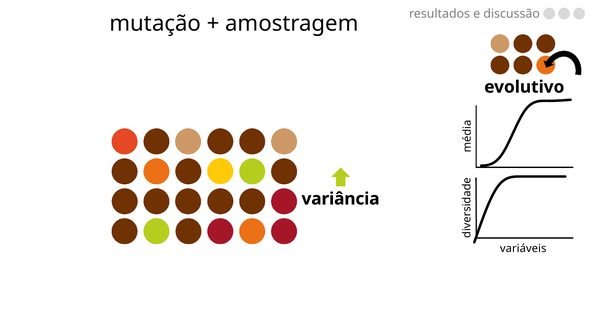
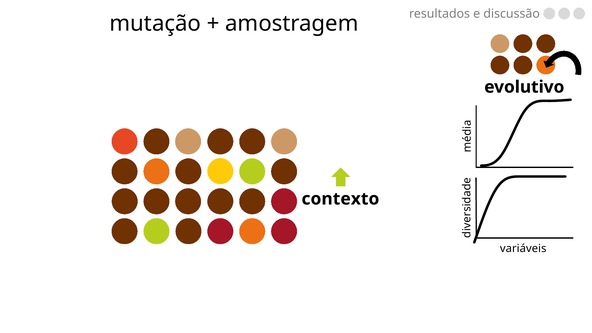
variância: variância -> contexto (340, 199)
